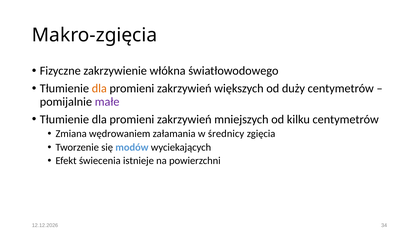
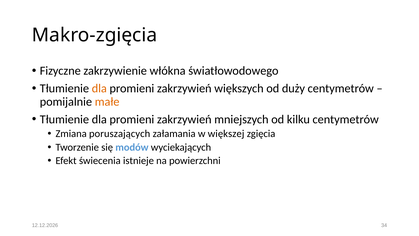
małe colour: purple -> orange (107, 102)
wędrowaniem: wędrowaniem -> poruszających (120, 134)
średnicy: średnicy -> większej (226, 134)
